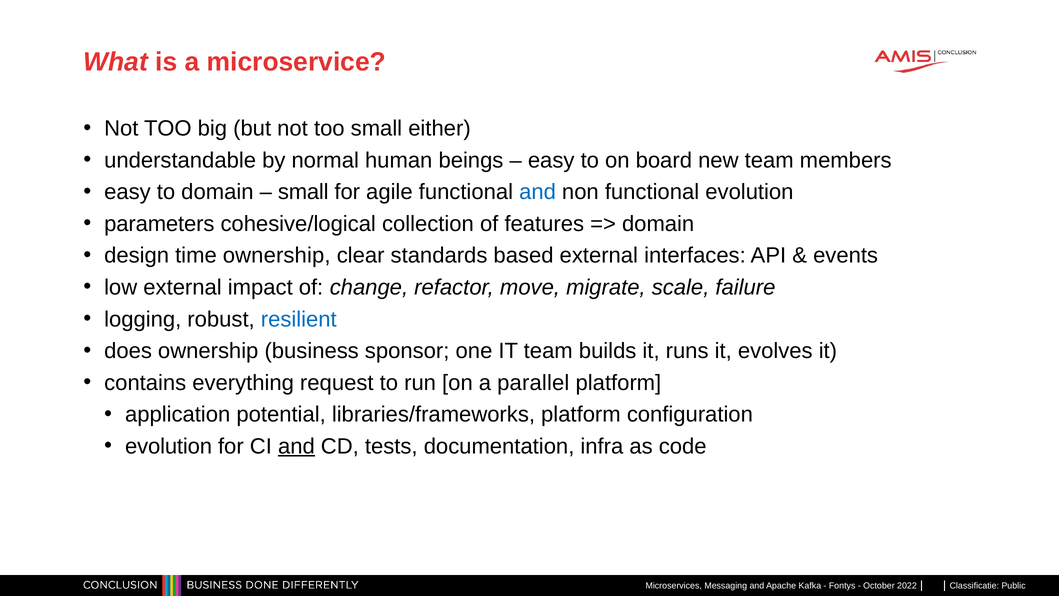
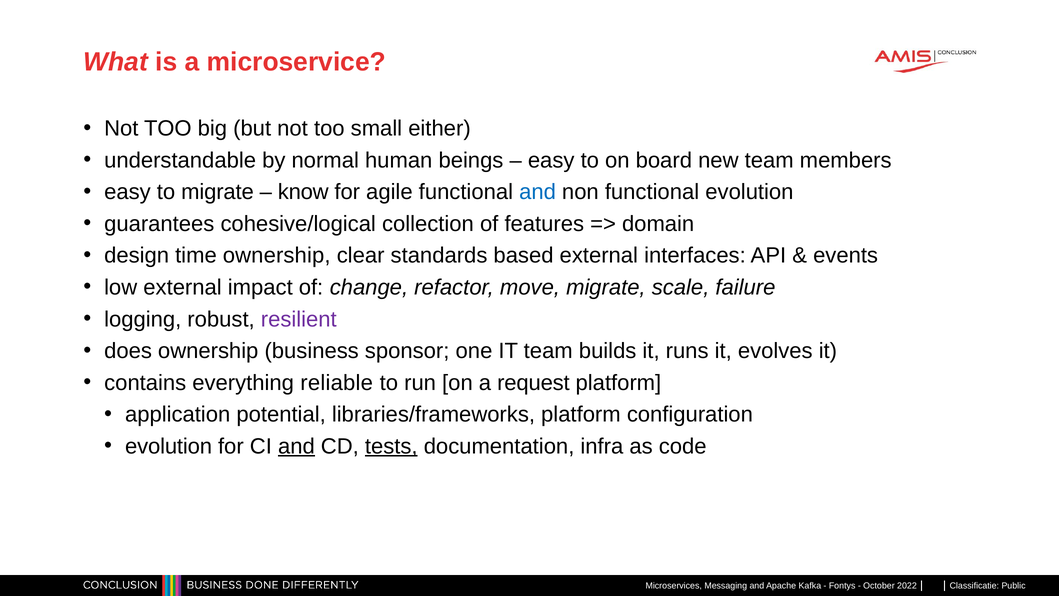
to domain: domain -> migrate (218, 192)
small: small -> know (303, 192)
parameters: parameters -> guarantees (159, 224)
resilient colour: blue -> purple (299, 319)
request: request -> reliable (337, 383)
parallel: parallel -> request (533, 383)
tests underline: none -> present (391, 446)
